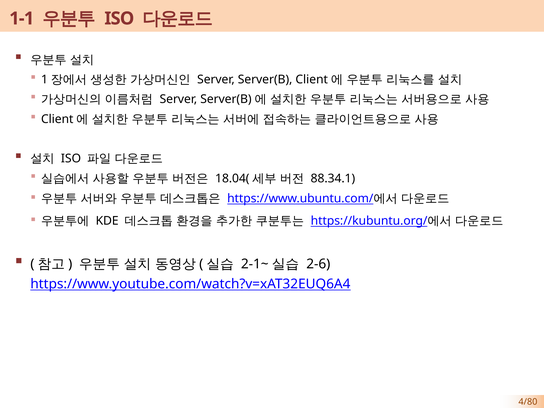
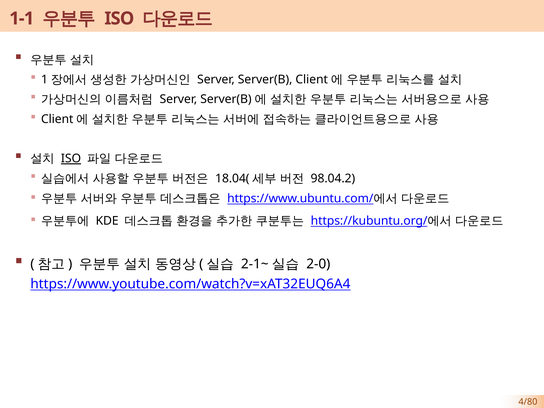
ISO underline: none -> present (71, 159)
88.34.1: 88.34.1 -> 98.04.2 (333, 178)
2-6: 2-6 -> 2-0 (318, 264)
